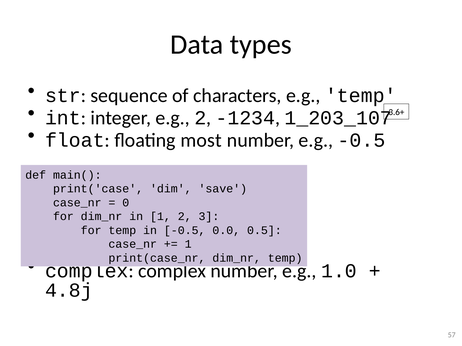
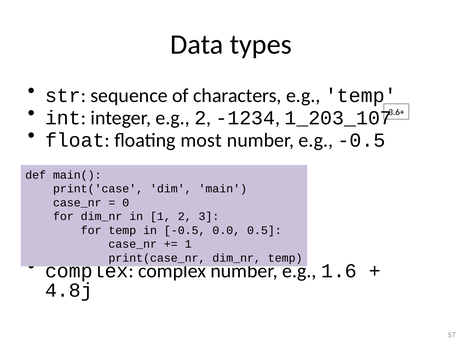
save: save -> main (223, 189)
1.0: 1.0 -> 1.6 (339, 271)
